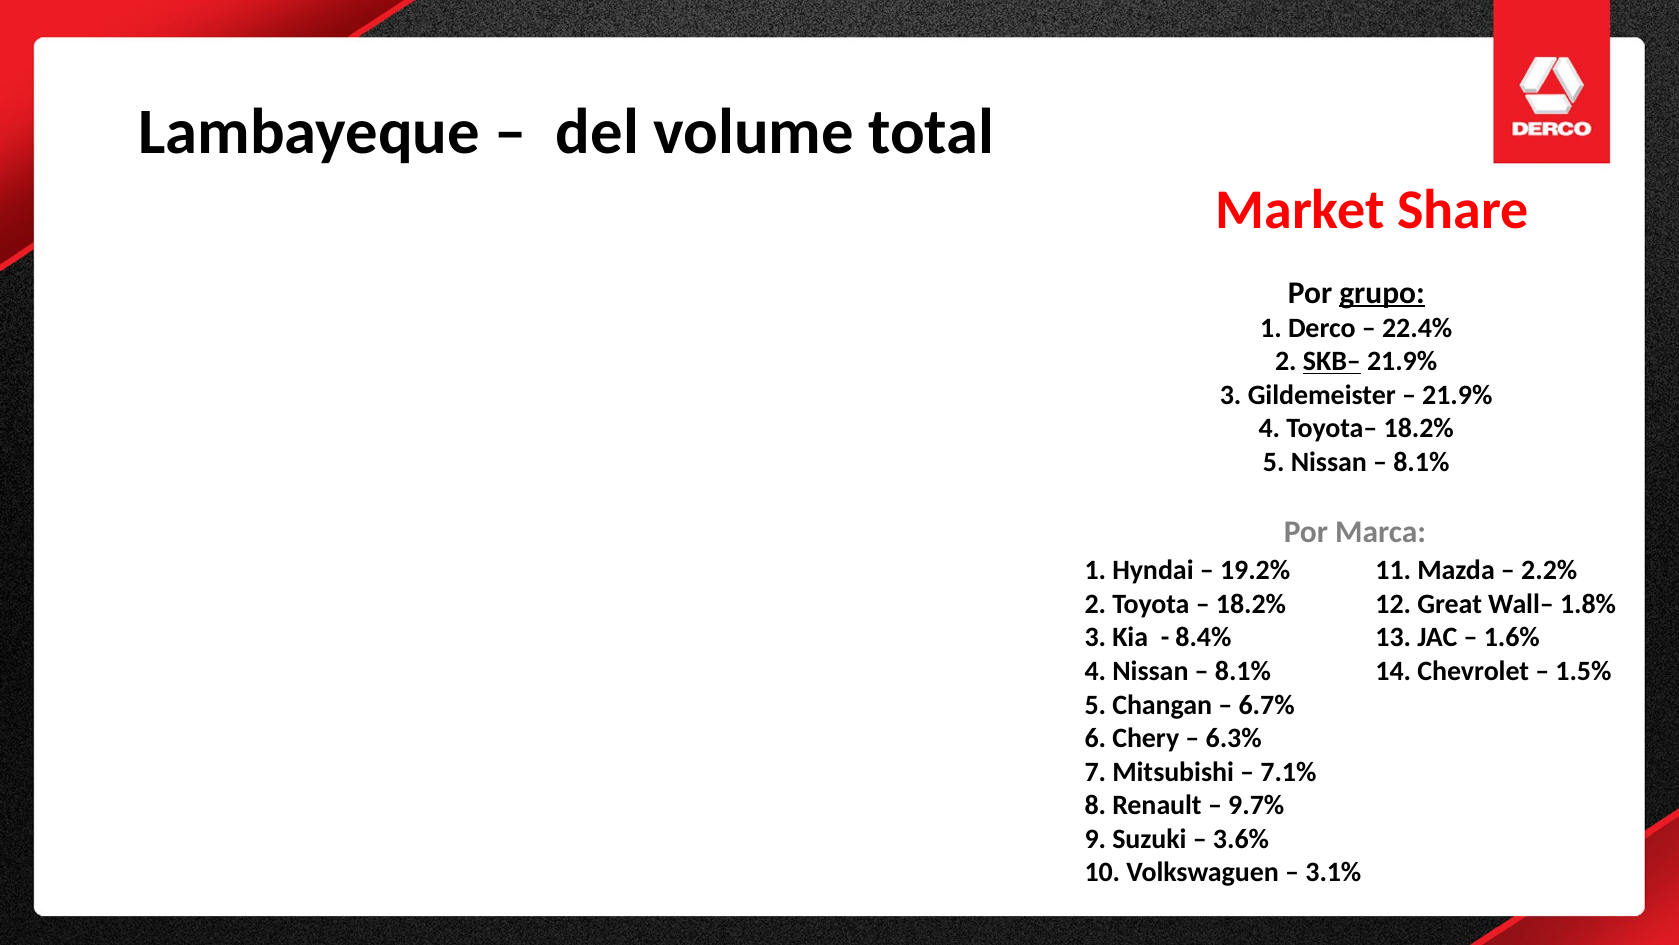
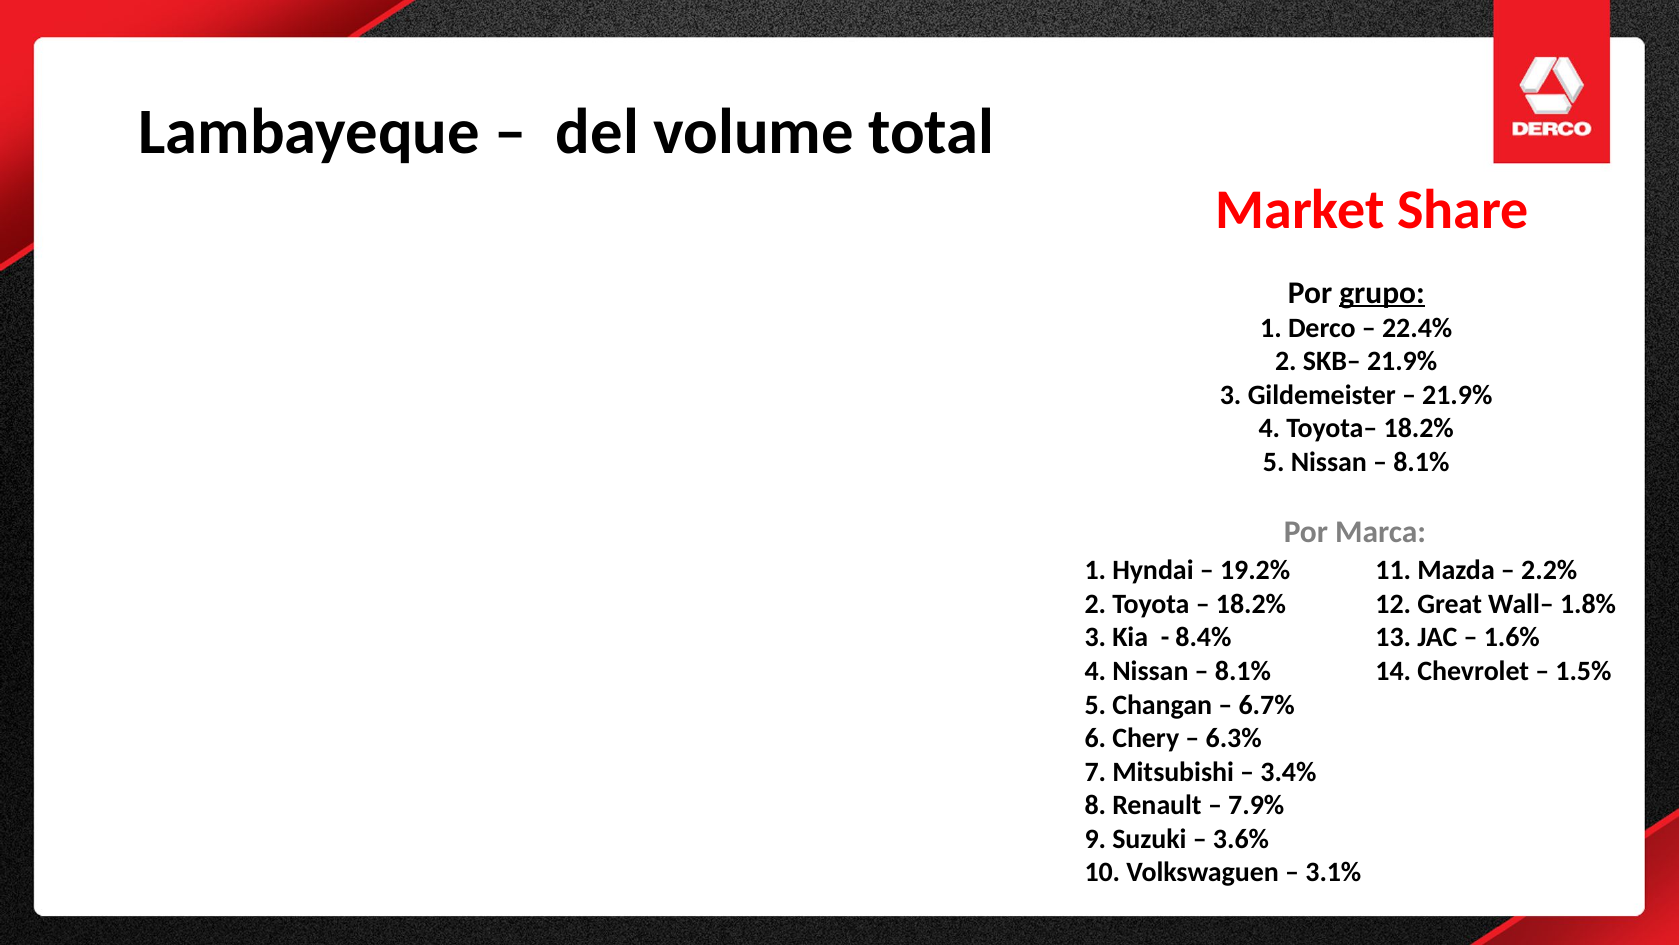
SKB– underline: present -> none (1332, 361)
7.1%: 7.1% -> 3.4% (1288, 772)
9.7%: 9.7% -> 7.9% (1256, 805)
